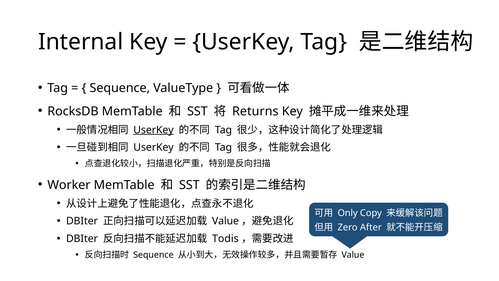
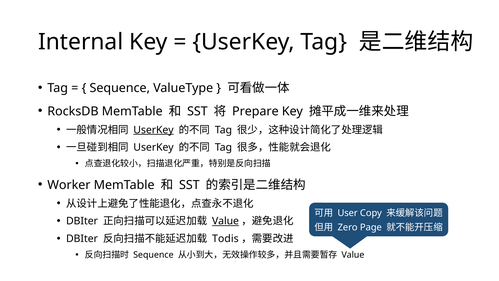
Returns: Returns -> Prepare (255, 111)
Only: Only -> User (348, 213)
Value underline: none -> present (225, 221)
After: After -> Page (371, 227)
